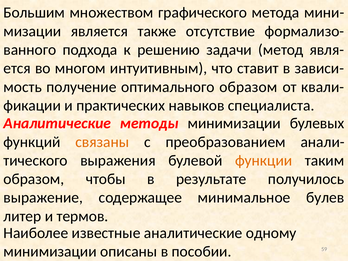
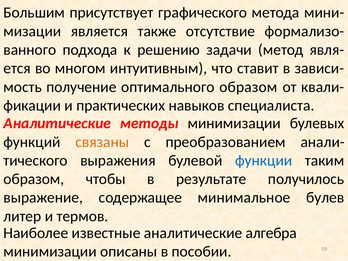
множеством: множеством -> присутствует (112, 13)
функции colour: orange -> blue (264, 161)
одному: одному -> алгебра (271, 233)
